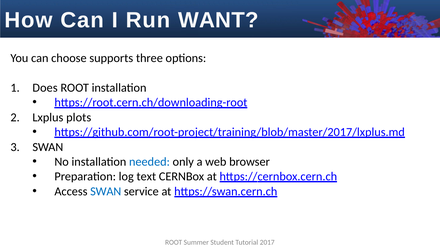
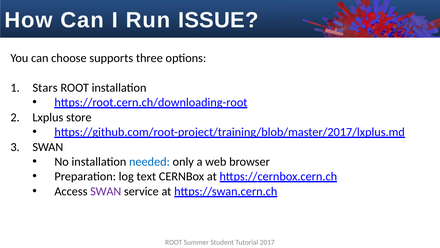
WANT: WANT -> ISSUE (218, 20)
Does: Does -> Stars (45, 87)
plots: plots -> store (79, 117)
SWAN colour: blue -> purple (106, 191)
